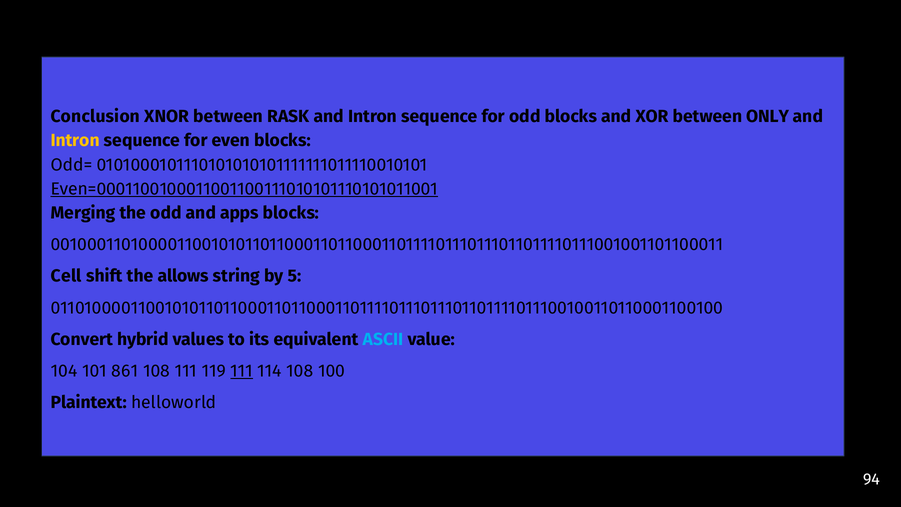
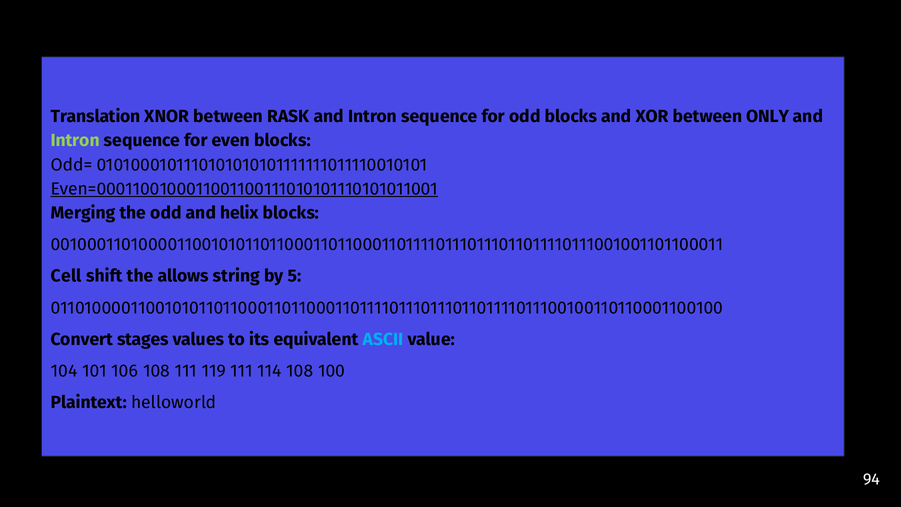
Conclusion: Conclusion -> Translation (96, 116)
Intron colour: yellow -> light green (75, 141)
apps: apps -> helix (239, 213)
hybrid: hybrid -> stages (143, 339)
861: 861 -> 106 (125, 371)
111 underline: present -> none (242, 371)
